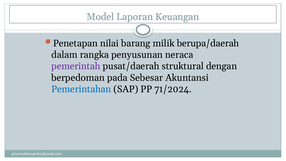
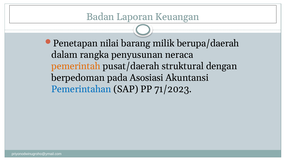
Model: Model -> Badan (100, 17)
pemerintah colour: purple -> orange (76, 66)
Sebesar: Sebesar -> Asosiasi (147, 78)
71/2024: 71/2024 -> 71/2023 (173, 89)
